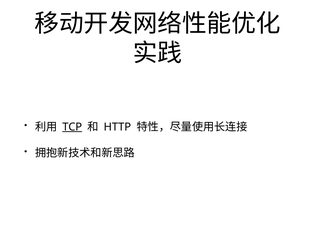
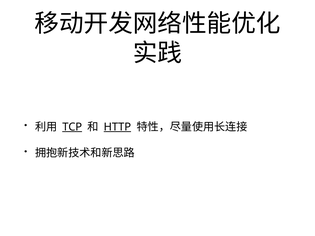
HTTP underline: none -> present (117, 127)
